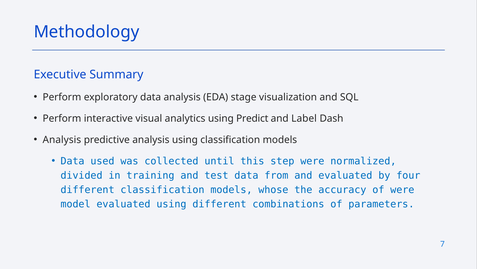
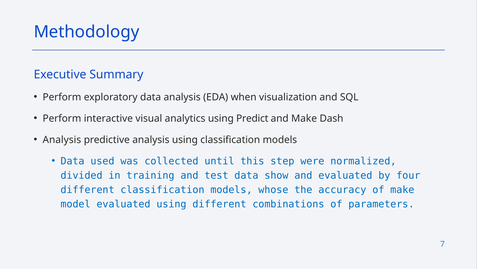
stage: stage -> when (244, 97)
and Label: Label -> Make (304, 118)
from: from -> show (276, 175)
of were: were -> make (402, 189)
